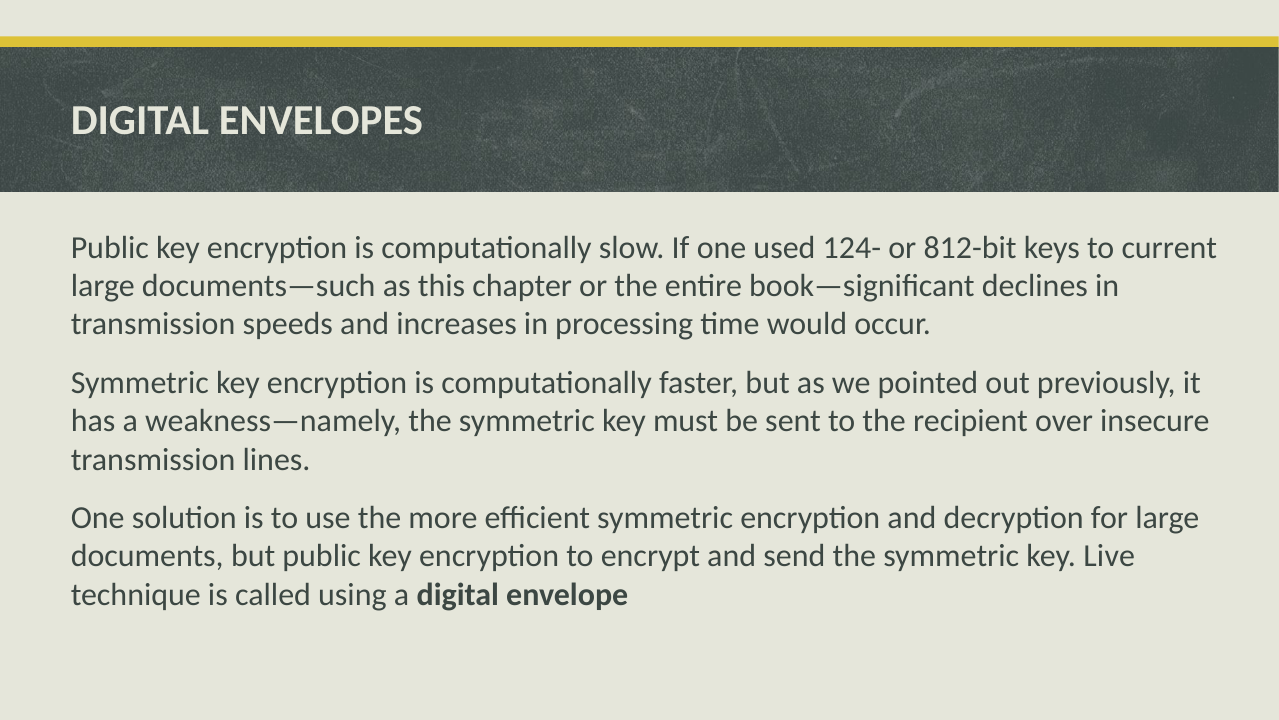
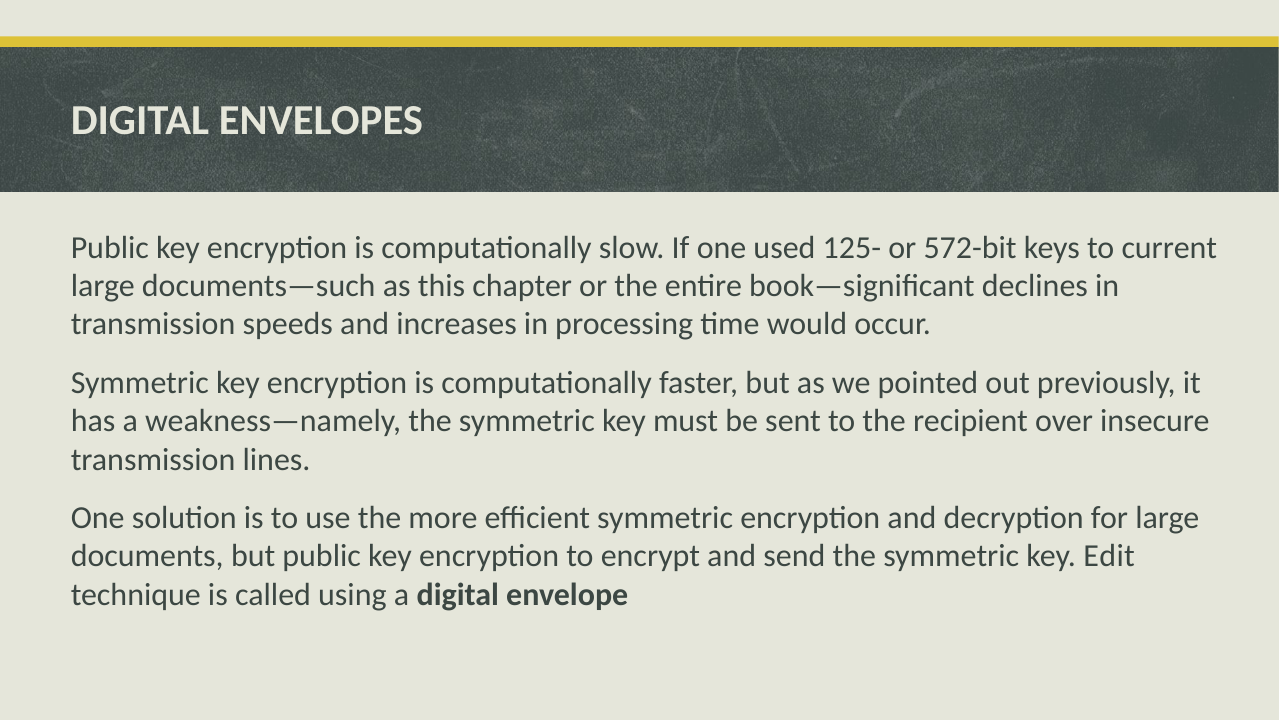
124-: 124- -> 125- (852, 247)
812-bit: 812-bit -> 572-bit (970, 247)
Live: Live -> Edit (1109, 556)
